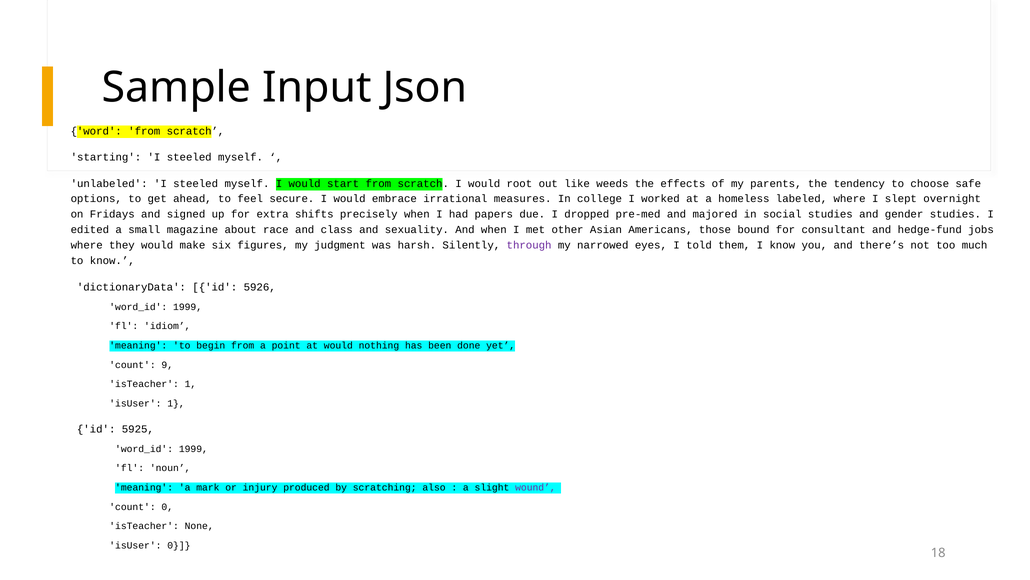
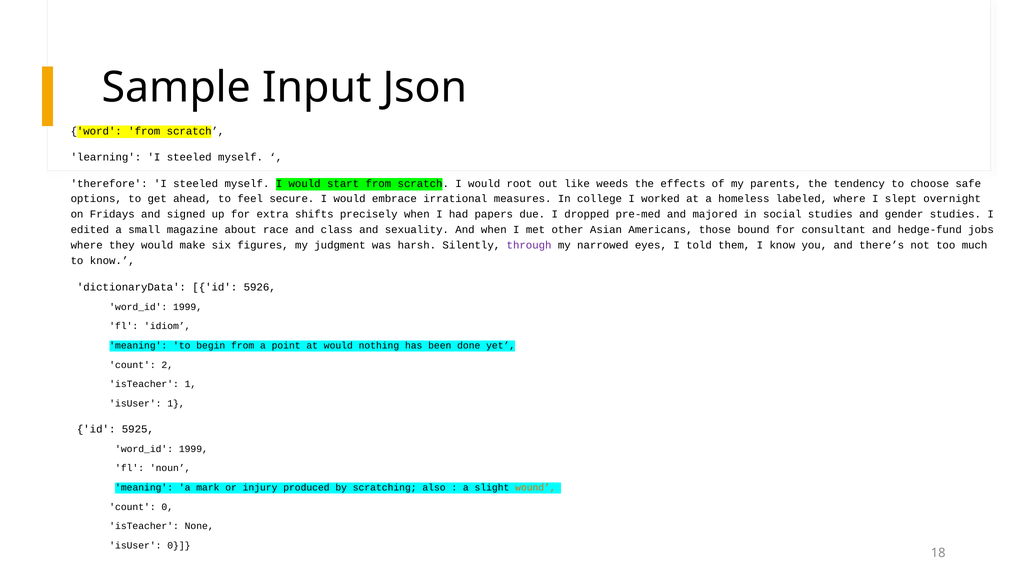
starting: starting -> learning (106, 157)
unlabeled: unlabeled -> therefore (109, 183)
9: 9 -> 2 (167, 364)
wound colour: purple -> orange (535, 487)
